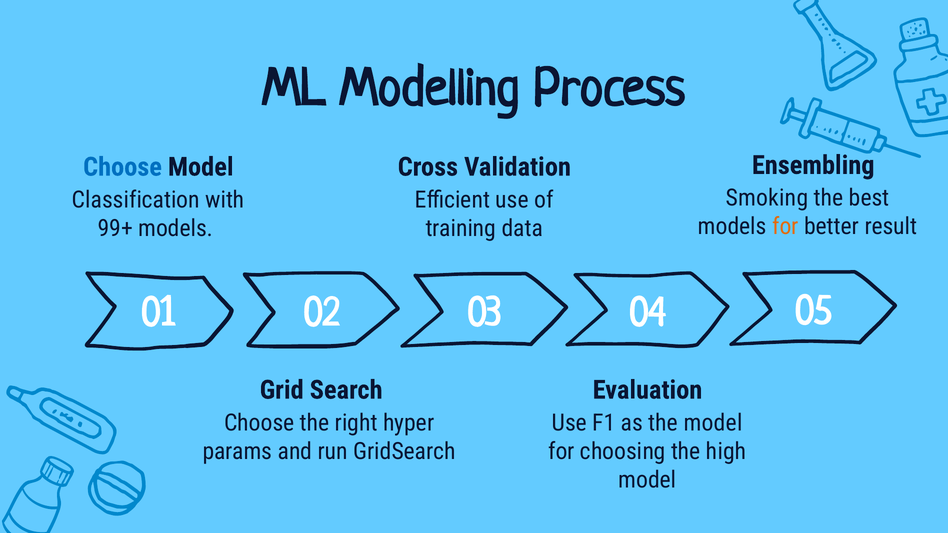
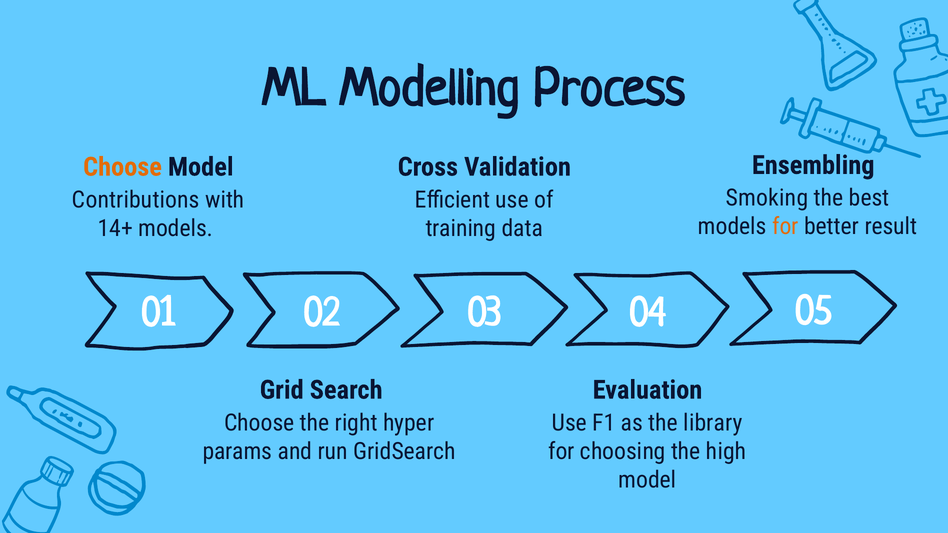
Choose colour: blue -> orange (122, 167)
Classification: Classification -> Contributions (136, 200)
99+: 99+ -> 14+ (115, 228)
the model: model -> library (713, 423)
